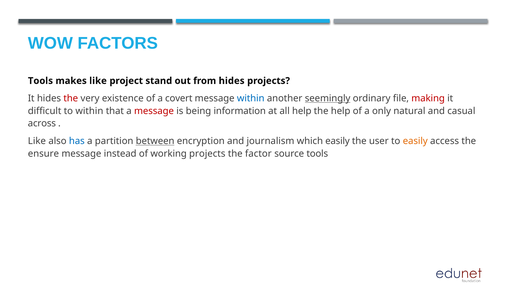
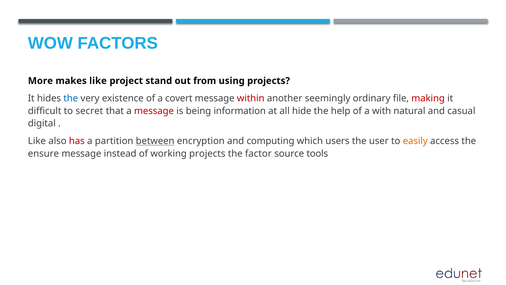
Tools: Tools -> More (40, 81)
from hides: hides -> using (232, 81)
the colour: red -> blue (71, 98)
within colour: blue -> red (251, 98)
seemingly underline: present -> none (328, 98)
to within: within -> secret (89, 111)
all help: help -> hide (302, 111)
only: only -> with (382, 111)
across: across -> digital (42, 123)
has colour: blue -> red (77, 141)
journalism: journalism -> computing (271, 141)
which easily: easily -> users (337, 141)
